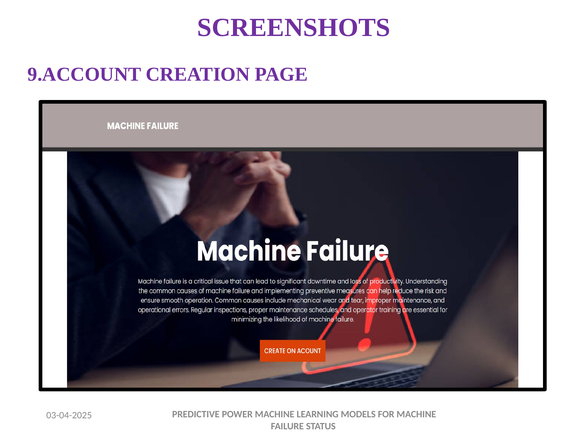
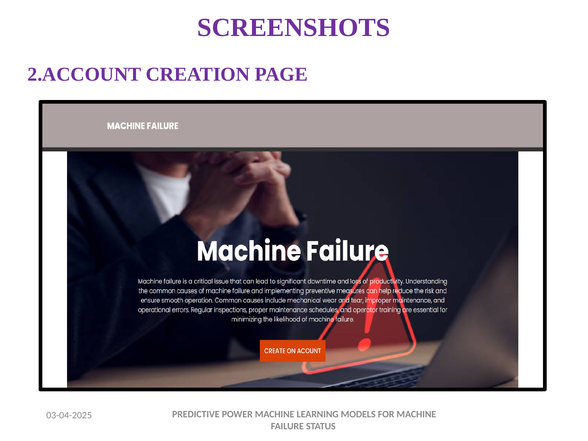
9.ACCOUNT: 9.ACCOUNT -> 2.ACCOUNT (84, 74)
